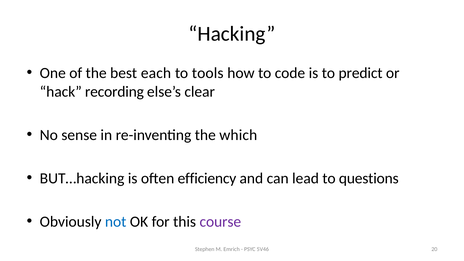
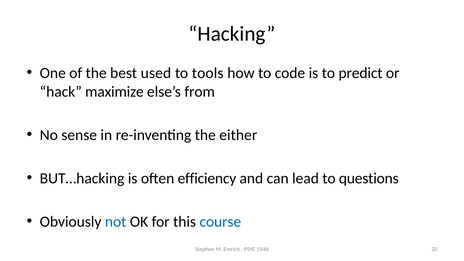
each: each -> used (156, 73)
recording: recording -> maximize (114, 92)
clear: clear -> from (200, 92)
which: which -> either (238, 135)
course colour: purple -> blue (220, 222)
